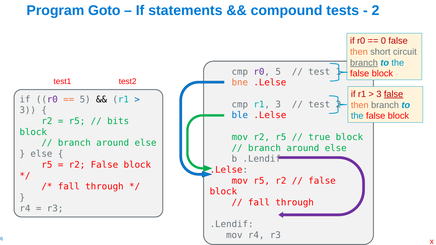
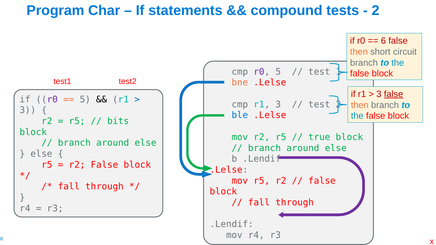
Goto: Goto -> Char (104, 10)
0: 0 -> 6 (383, 41)
branch underline: present -> none (364, 63)
